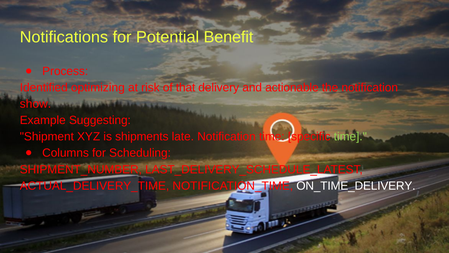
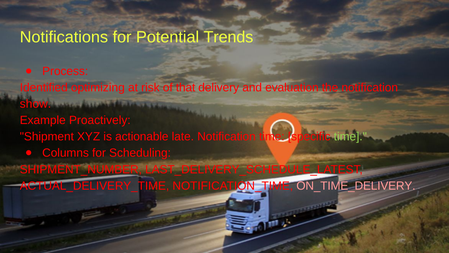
Benefit: Benefit -> Trends (228, 37)
actionable: actionable -> evaluation (292, 87)
Suggesting: Suggesting -> Proactively (100, 120)
shipments: shipments -> actionable (142, 136)
ON_TIME_DELIVERY colour: white -> pink (356, 185)
